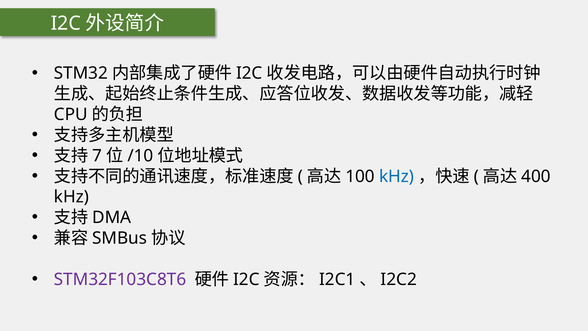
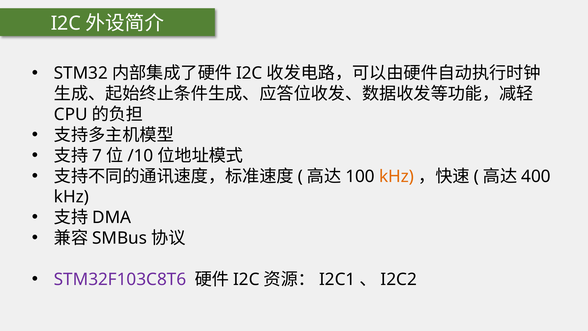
kHz colour: blue -> orange (397, 176)
